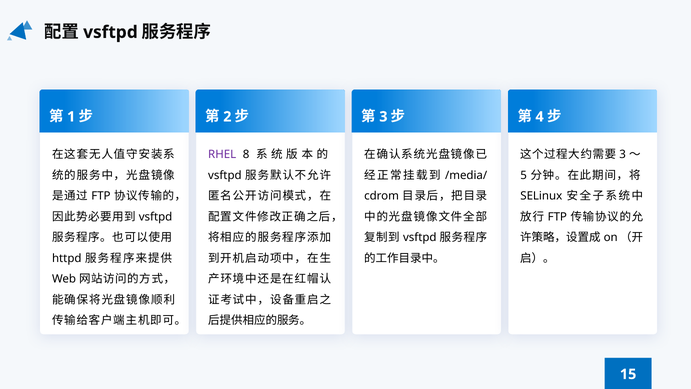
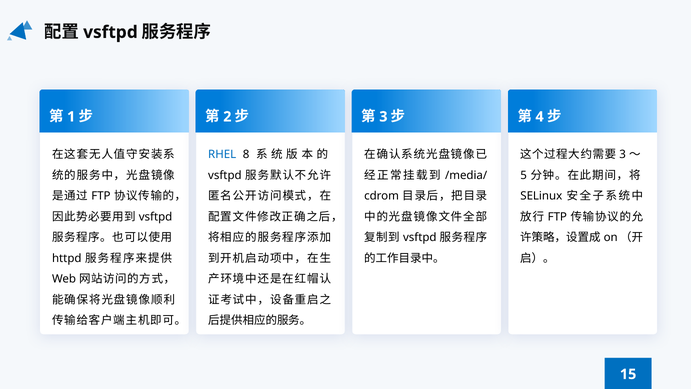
RHEL colour: purple -> blue (222, 155)
